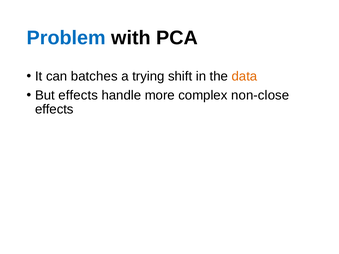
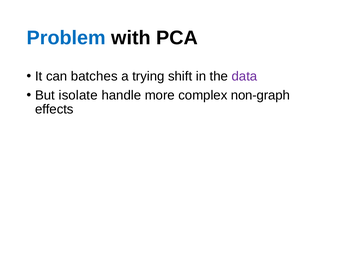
data colour: orange -> purple (244, 76)
But effects: effects -> isolate (78, 95)
non-close: non-close -> non-graph (260, 95)
